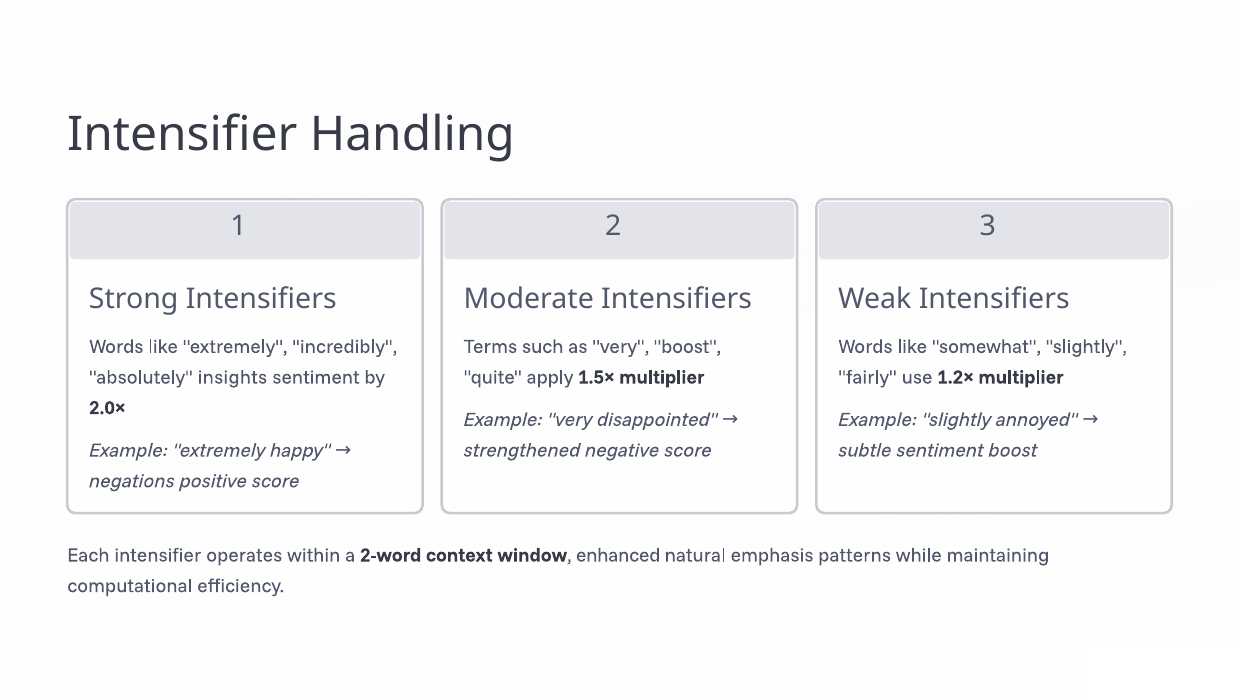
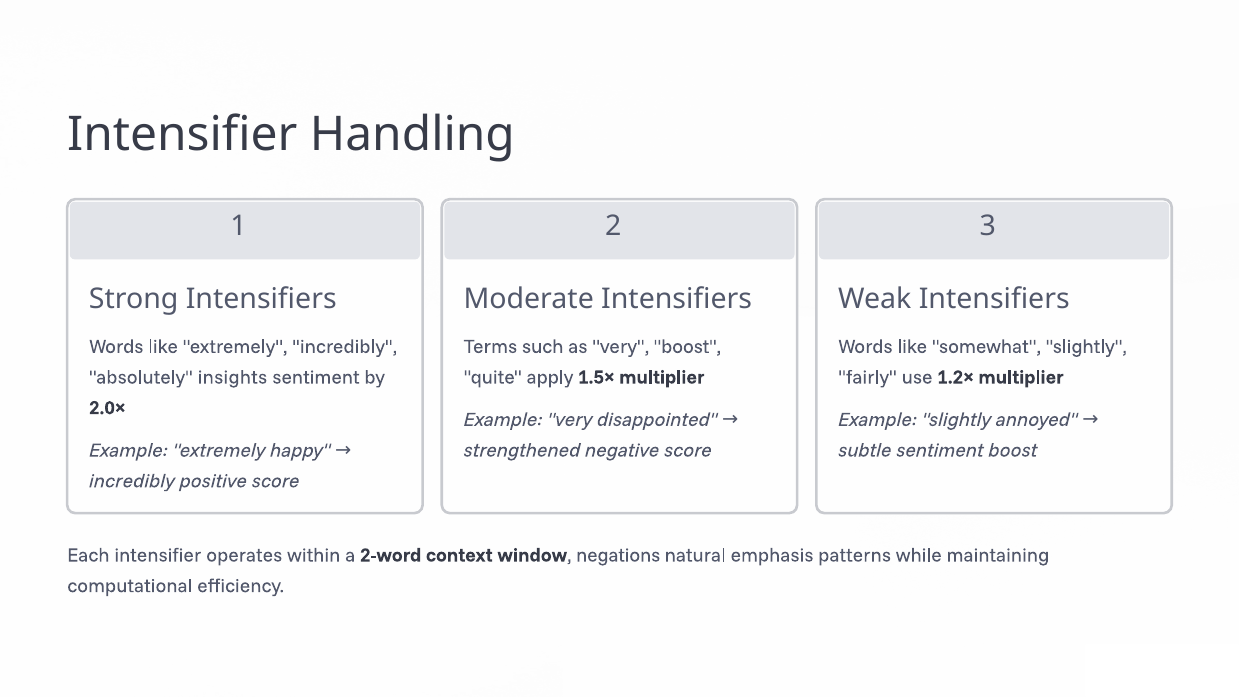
negations: negations -> incredibly (132, 481)
enhanced: enhanced -> negations (618, 555)
